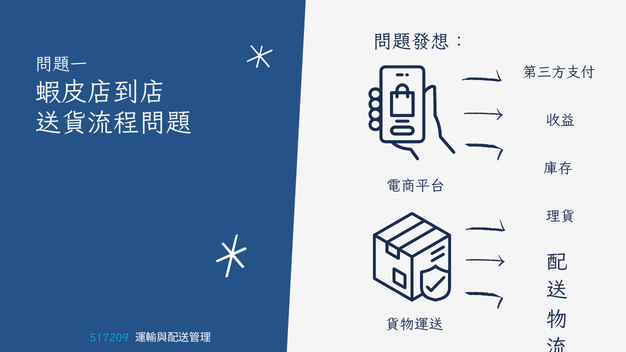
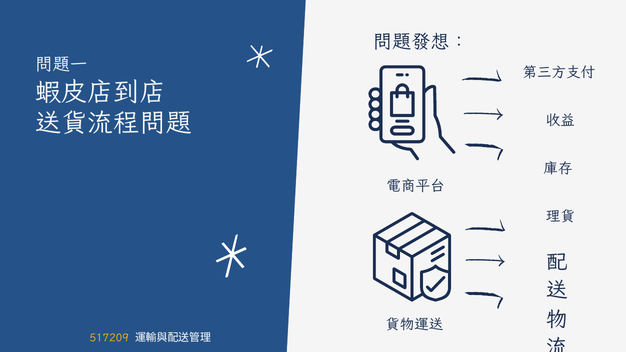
517209 colour: light blue -> yellow (109, 338)
